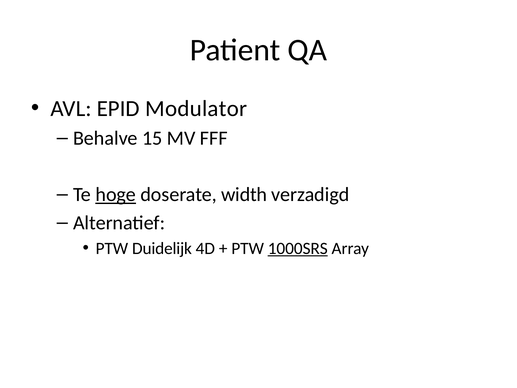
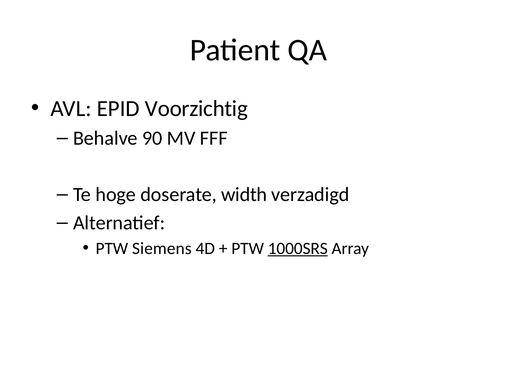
Modulator: Modulator -> Voorzichtig (196, 108)
15: 15 -> 90 (152, 138)
hoge underline: present -> none (116, 194)
Duidelijk: Duidelijk -> Siemens (162, 248)
